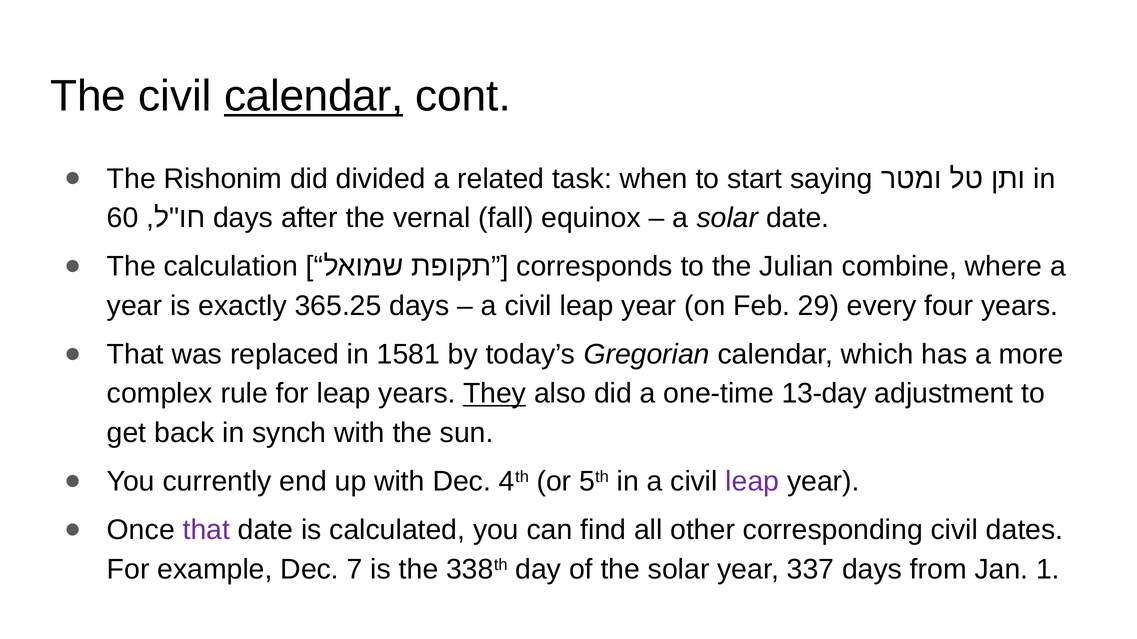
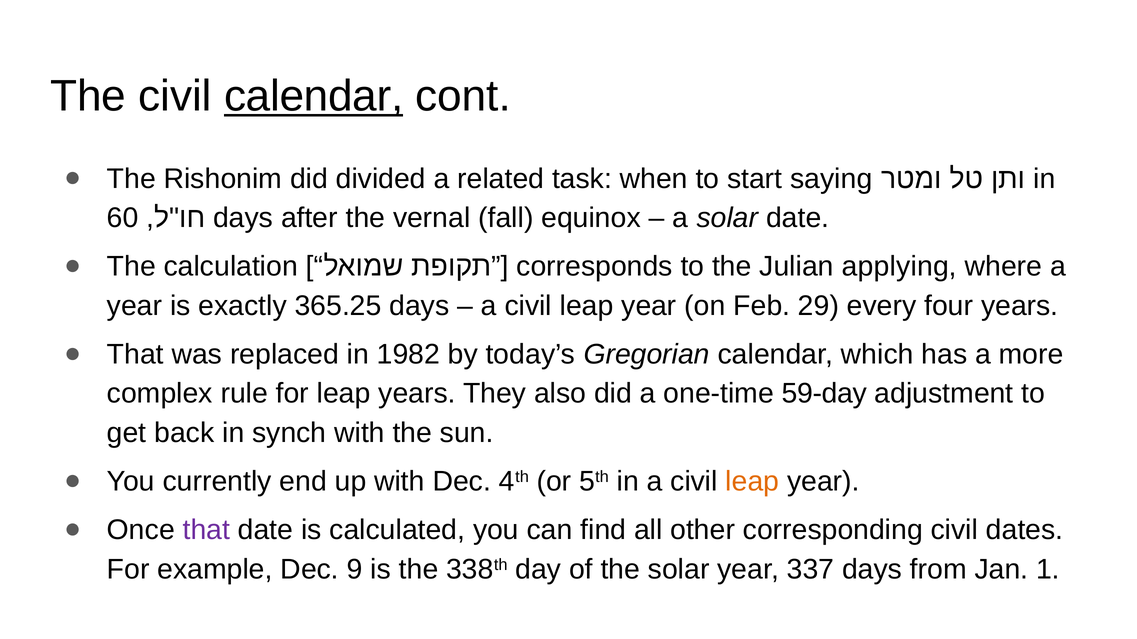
combine: combine -> applying (899, 267)
1581: 1581 -> 1982 (408, 355)
They underline: present -> none (495, 394)
13-day: 13-day -> 59-day (824, 394)
leap colour: purple -> orange (752, 482)
7: 7 -> 9 (355, 570)
